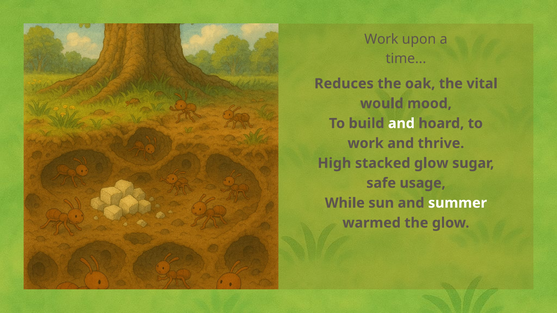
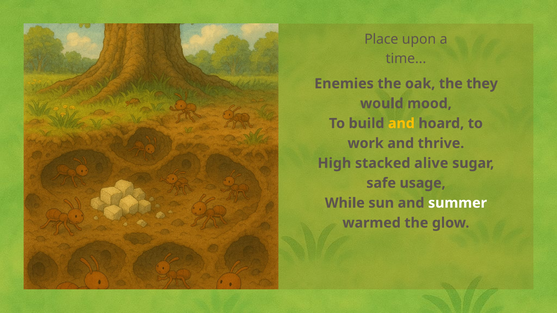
Work: Work -> Place (381, 39)
Reduces: Reduces -> Enemies (344, 84)
vital: vital -> they (482, 84)
and colour: white -> yellow (401, 124)
stacked glow: glow -> alive (431, 163)
